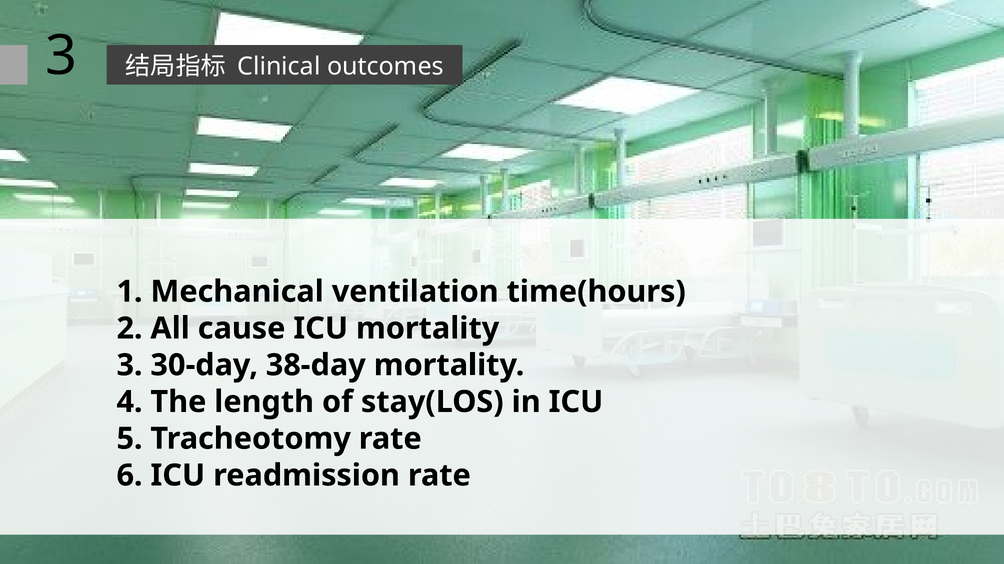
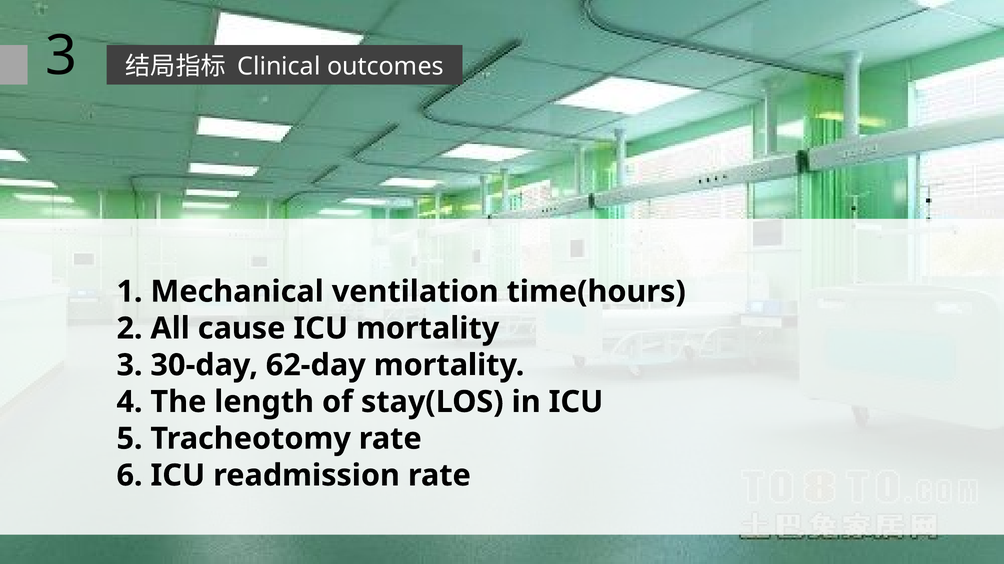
38-day: 38-day -> 62-day (316, 366)
